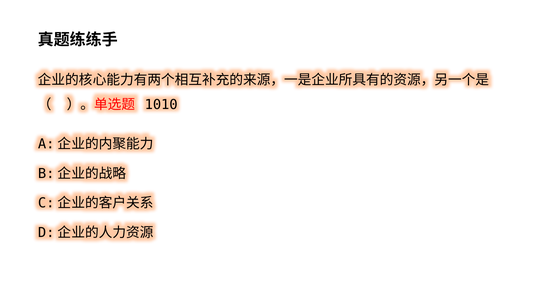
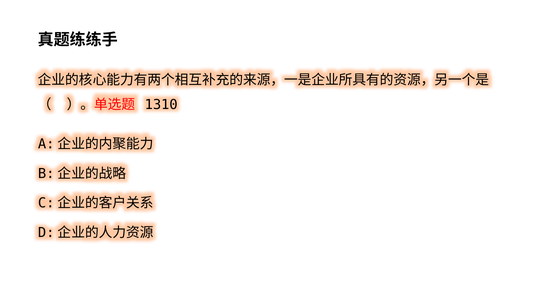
1010: 1010 -> 1310 (161, 105)
